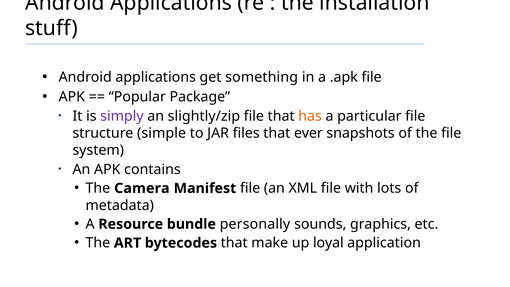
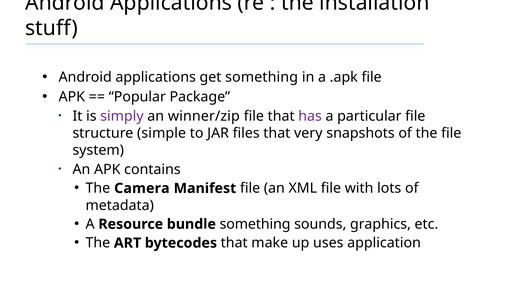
slightly/zip: slightly/zip -> winner/zip (204, 116)
has colour: orange -> purple (310, 116)
ever: ever -> very (308, 133)
bundle personally: personally -> something (255, 224)
loyal: loyal -> uses (328, 243)
